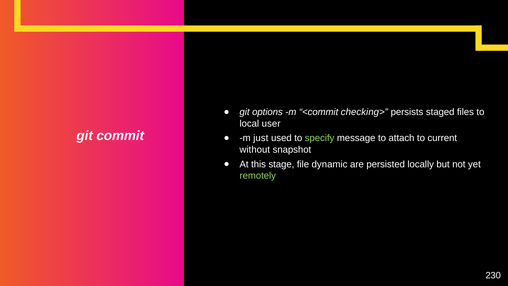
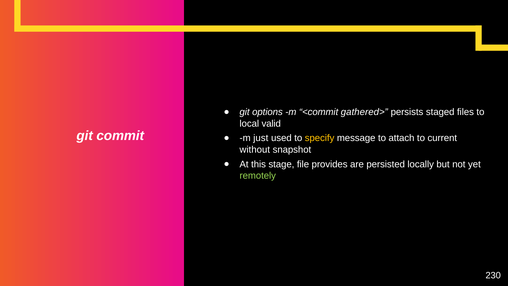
checking>: checking> -> gathered> (364, 112)
user: user -> valid (271, 123)
specify colour: light green -> yellow (320, 138)
dynamic: dynamic -> provides (330, 164)
